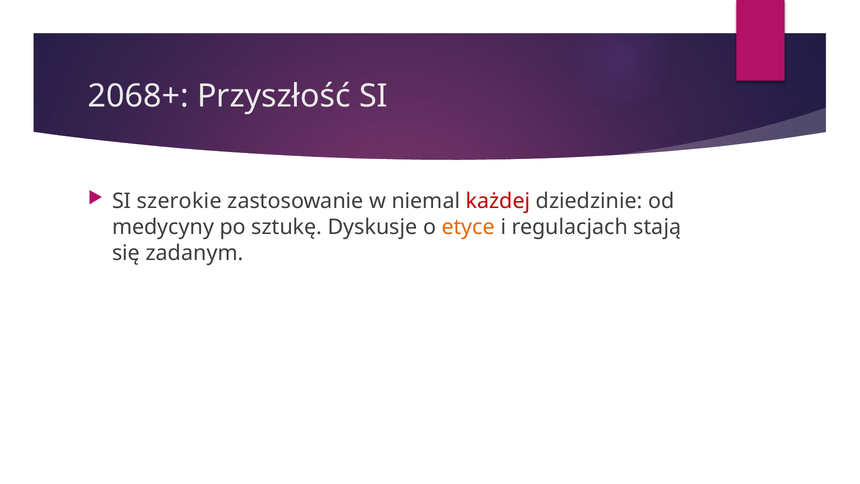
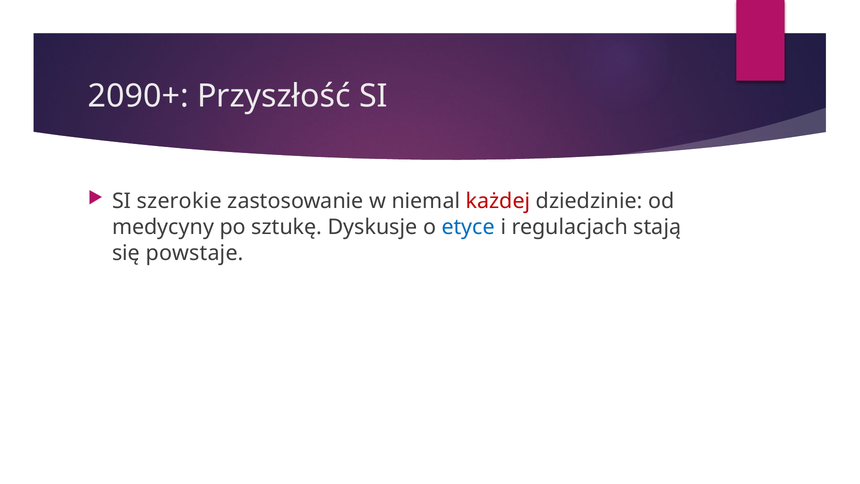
2068+: 2068+ -> 2090+ (138, 96)
etyce colour: orange -> blue (468, 227)
zadanym: zadanym -> powstaje (195, 253)
